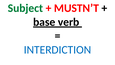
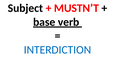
Subject colour: green -> black (25, 8)
